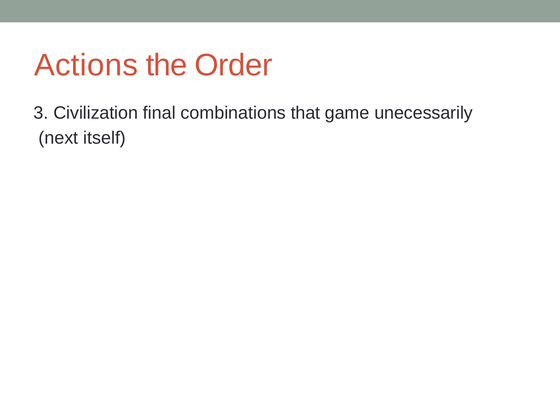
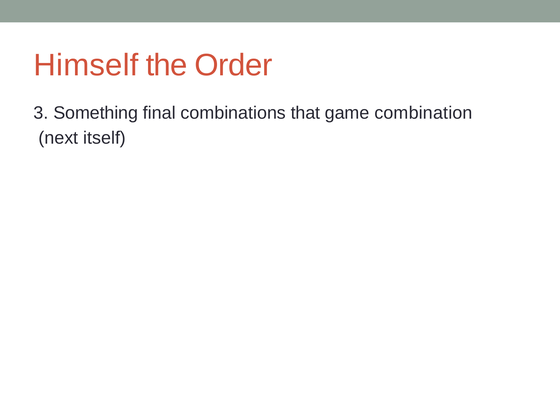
Actions: Actions -> Himself (86, 65)
Civilization: Civilization -> Something (96, 113)
unecessarily: unecessarily -> combination (423, 113)
